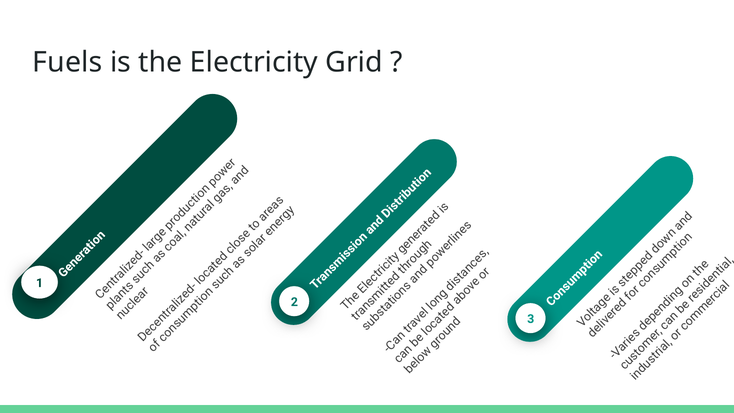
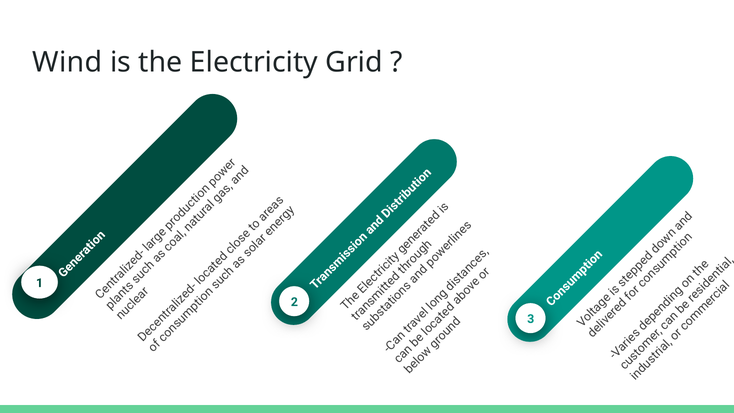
Fuels: Fuels -> Wind (67, 62)
